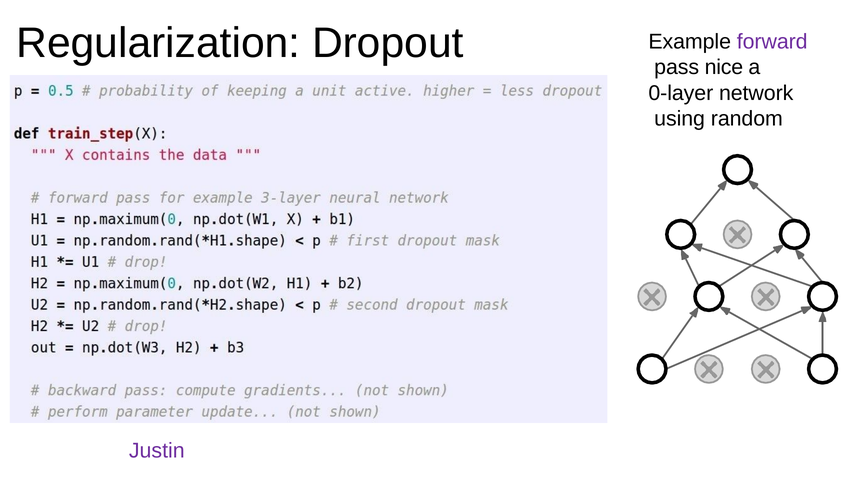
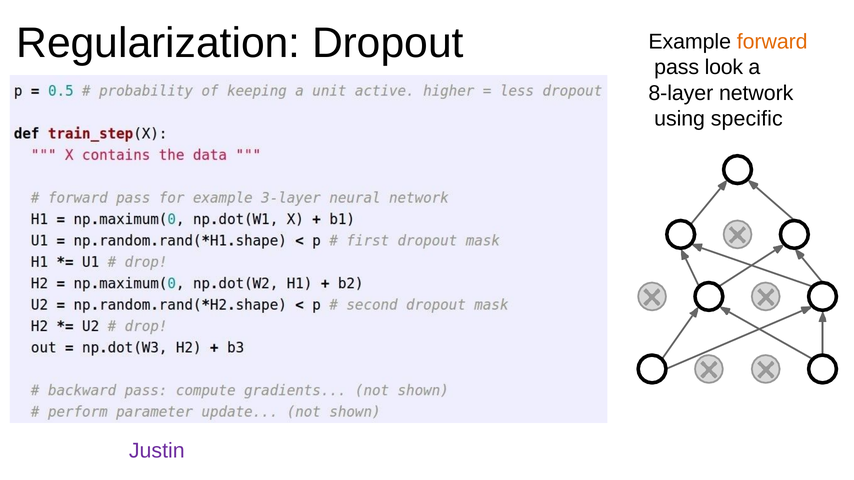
forward colour: purple -> orange (772, 42)
nice: nice -> look (724, 67)
0-layer: 0-layer -> 8-layer (681, 93)
random: random -> specific (747, 119)
